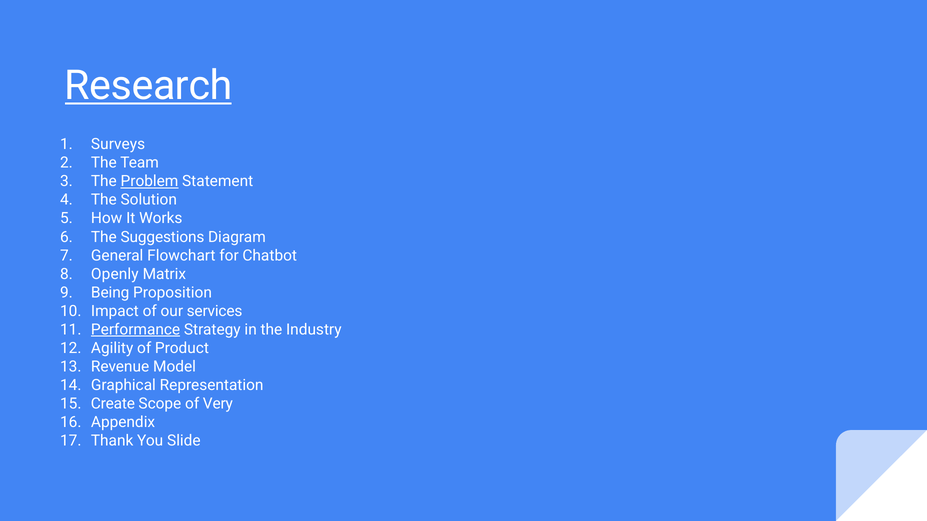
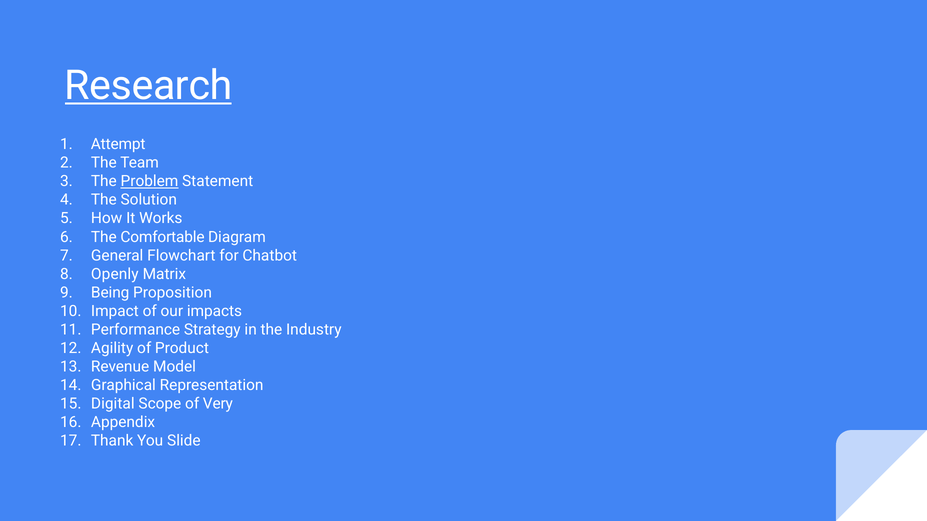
Surveys: Surveys -> Attempt (118, 144)
Suggestions: Suggestions -> Comfortable (162, 237)
services: services -> impacts (214, 311)
Performance underline: present -> none (136, 330)
Create: Create -> Digital (113, 404)
